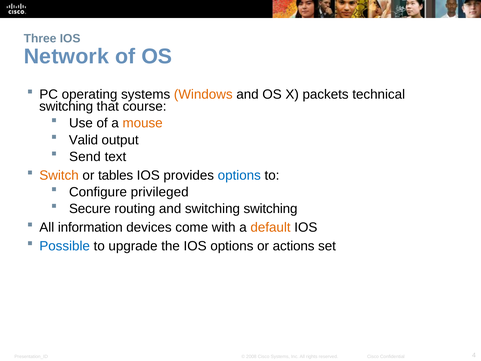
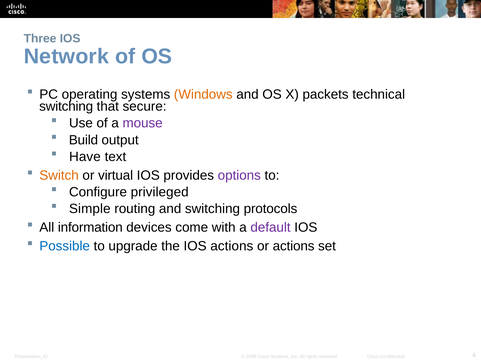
course: course -> secure (145, 106)
mouse colour: orange -> purple (143, 123)
Valid: Valid -> Build (83, 140)
Send: Send -> Have (85, 157)
tables: tables -> virtual (116, 175)
options colour: blue -> purple (239, 175)
Secure: Secure -> Simple (90, 209)
switching switching: switching -> protocols (270, 209)
default colour: orange -> purple (271, 227)
IOS options: options -> actions (232, 246)
